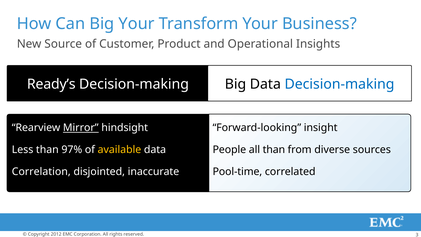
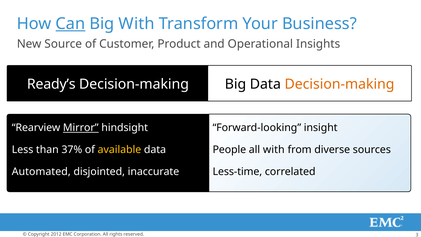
Can underline: none -> present (70, 24)
Big Your: Your -> With (137, 24)
Decision-making colour: blue -> orange (339, 84)
97%: 97% -> 37% (72, 150)
all than: than -> with (274, 150)
Correlation: Correlation -> Automated (41, 171)
Pool-time: Pool-time -> Less-time (237, 171)
